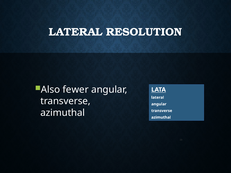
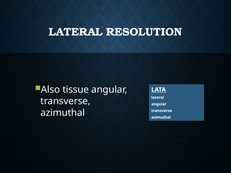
fewer: fewer -> tissue (76, 90)
